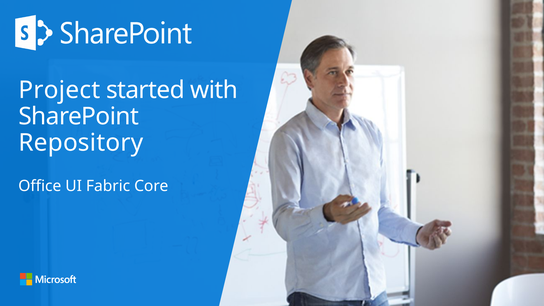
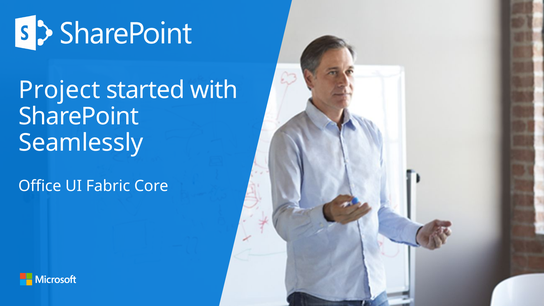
Repository: Repository -> Seamlessly (81, 143)
